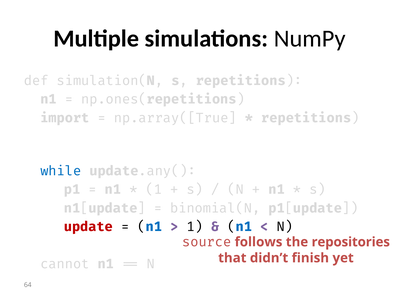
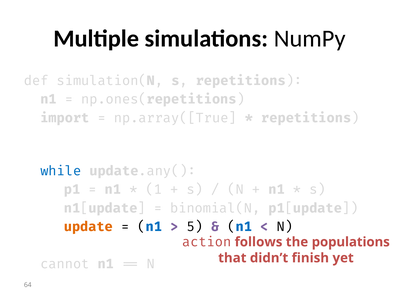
update colour: red -> orange (88, 227)
1: 1 -> 5 (195, 227)
source: source -> action (207, 242)
repositories: repositories -> populations (351, 242)
